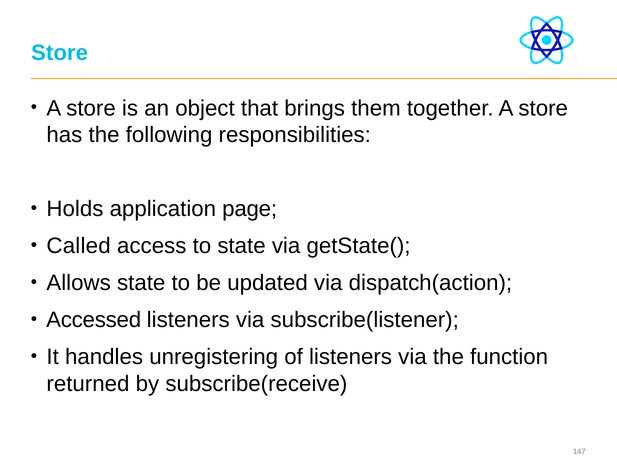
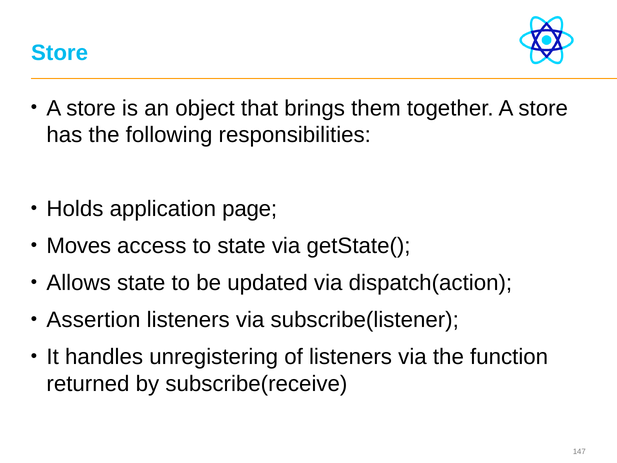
Called: Called -> Moves (79, 246)
Accessed: Accessed -> Assertion (93, 320)
